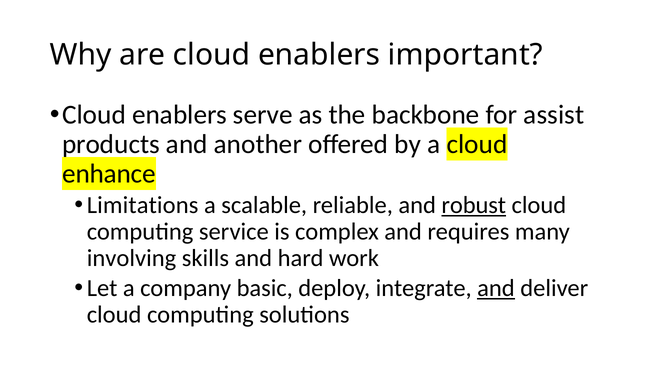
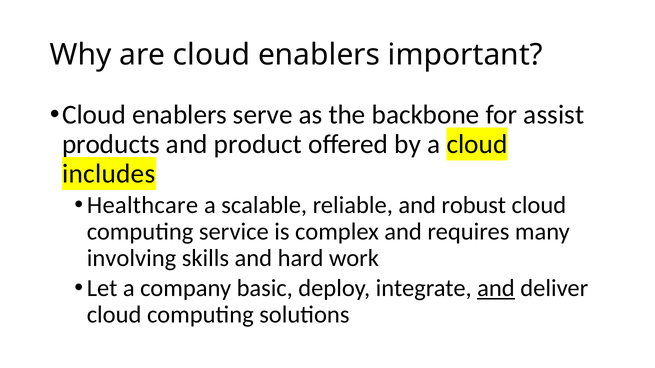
another: another -> product (258, 145)
enhance: enhance -> includes (109, 174)
Limitations: Limitations -> Healthcare (143, 205)
robust underline: present -> none (474, 205)
